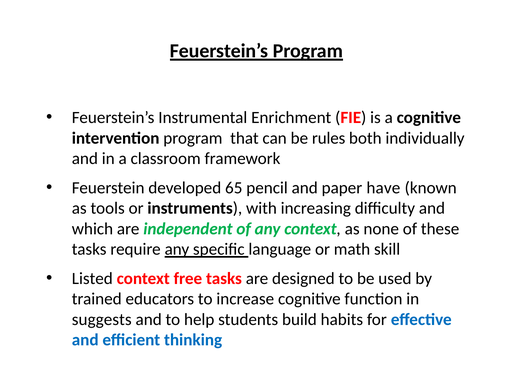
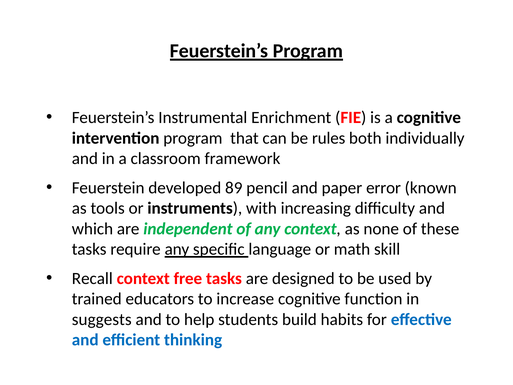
65: 65 -> 89 (234, 188)
have: have -> error (384, 188)
Listed: Listed -> Recall (92, 278)
